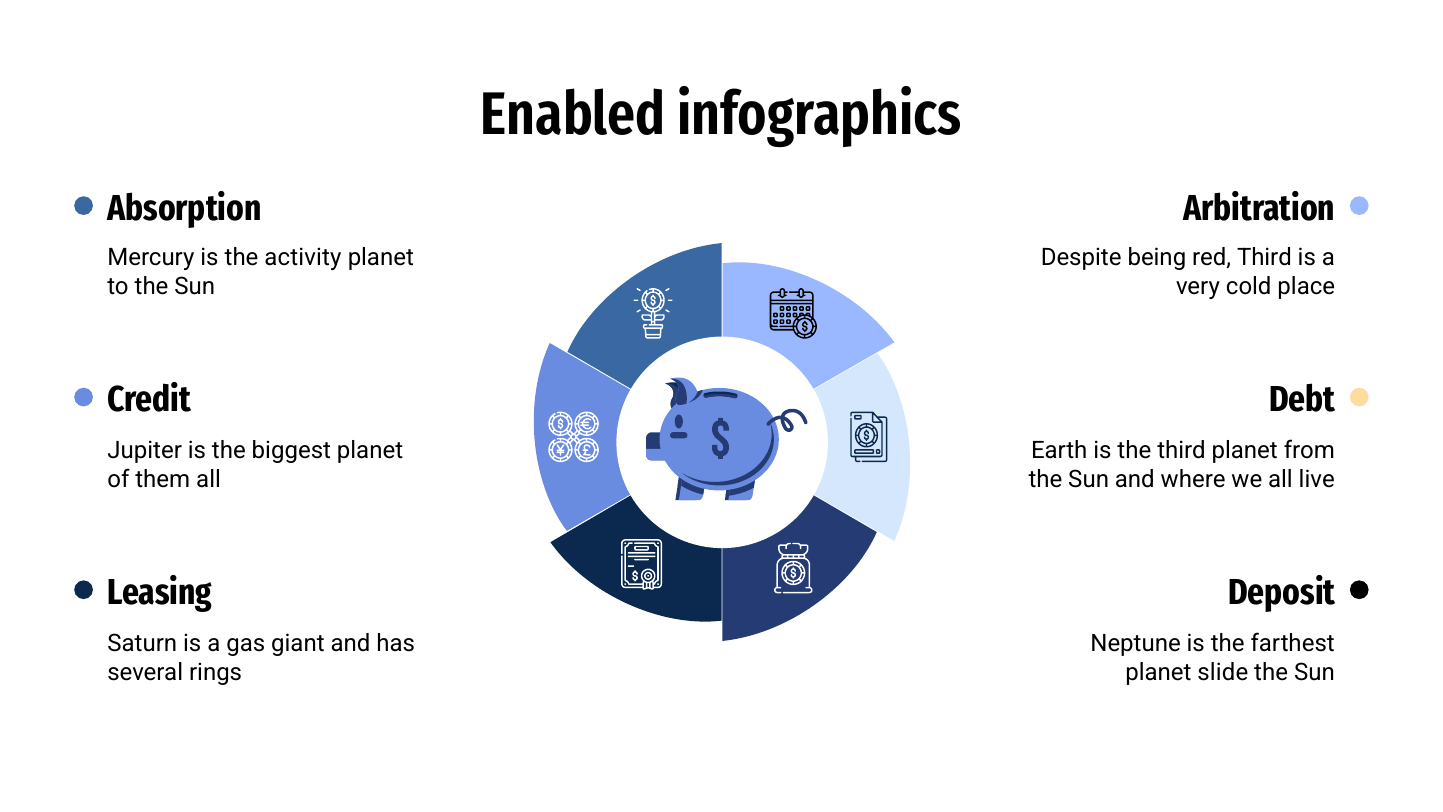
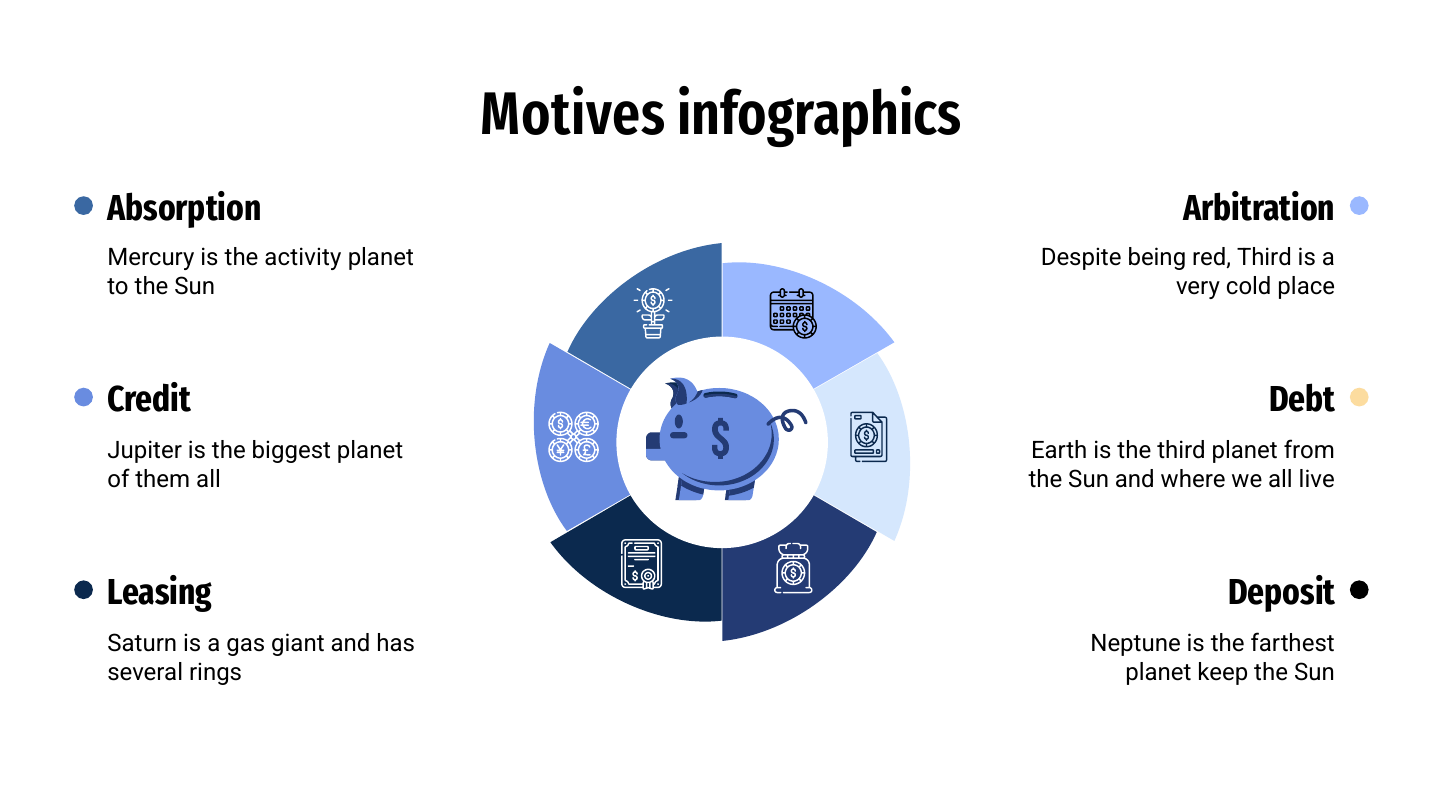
Enabled: Enabled -> Motives (573, 115)
slide: slide -> keep (1223, 673)
